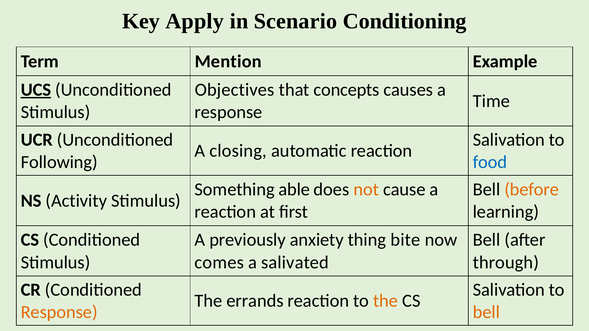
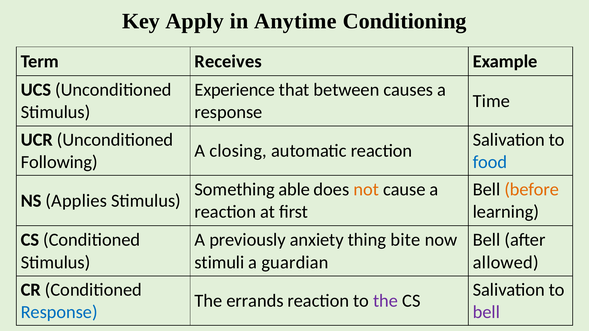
Scenario: Scenario -> Anytime (295, 21)
Mention: Mention -> Receives (228, 62)
UCS underline: present -> none (36, 90)
Objectives: Objectives -> Experience (235, 90)
concepts: concepts -> between (347, 90)
Activity: Activity -> Applies (76, 201)
comes: comes -> stimuli (219, 263)
salivated: salivated -> guardian (295, 263)
through: through -> allowed (506, 263)
the colour: orange -> purple (386, 301)
Response colour: orange -> blue (59, 312)
bell colour: orange -> purple (486, 312)
